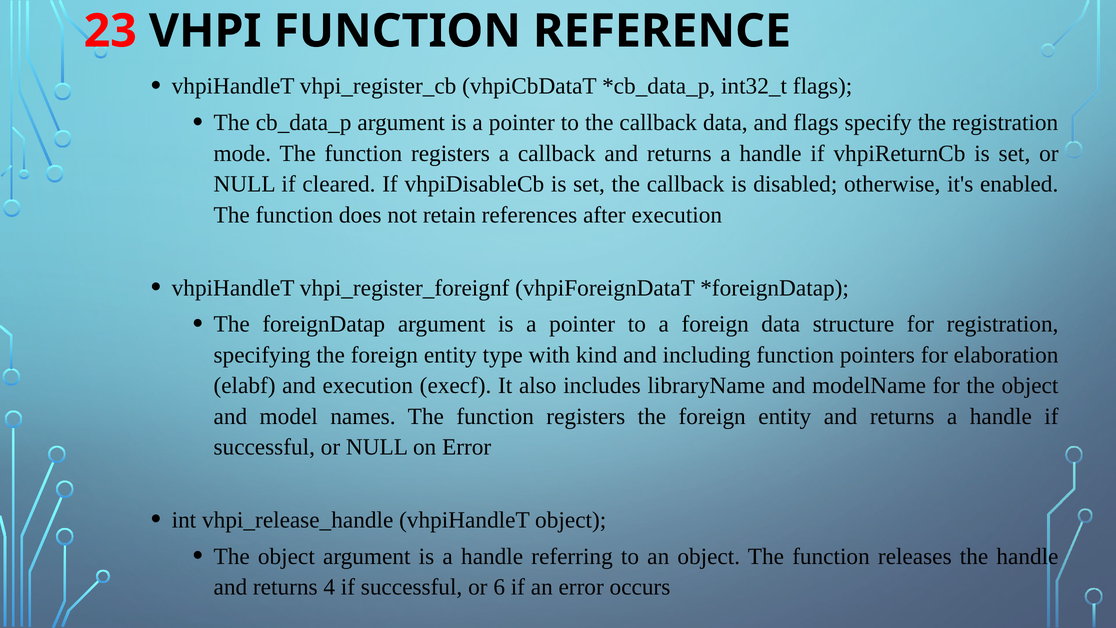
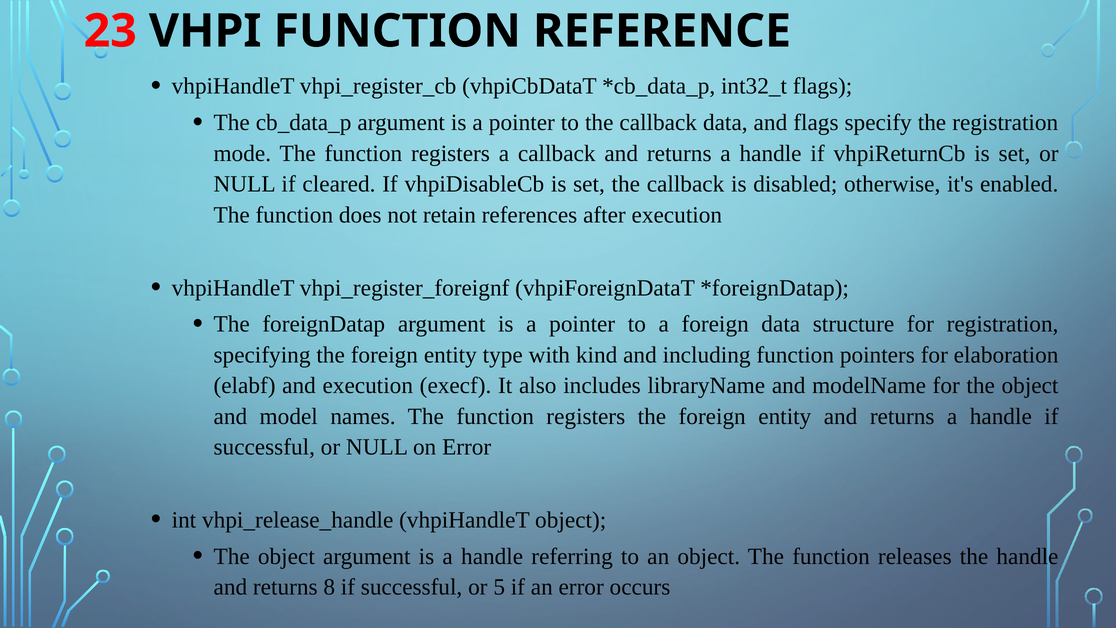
4: 4 -> 8 (329, 587)
6: 6 -> 5 (499, 587)
